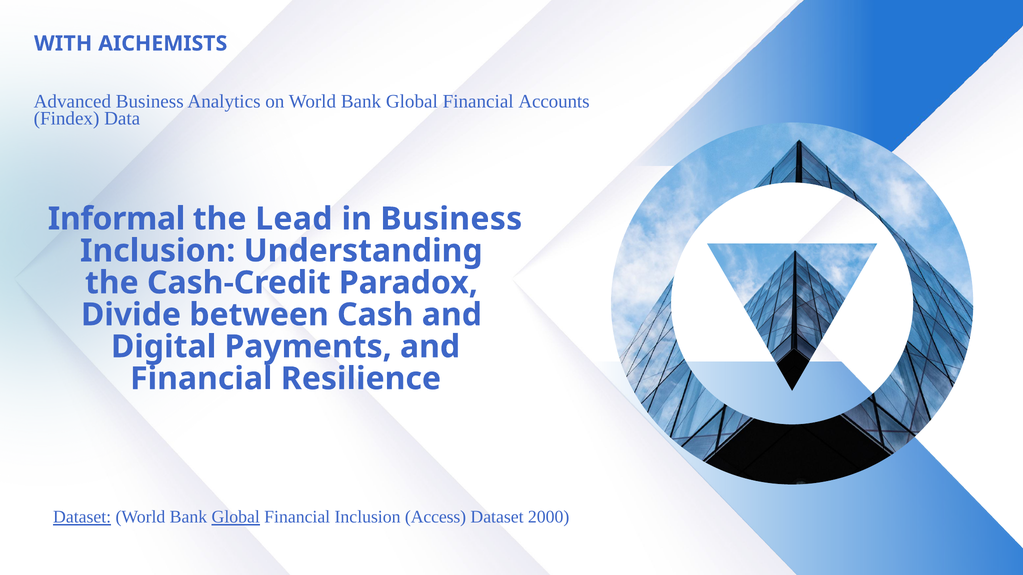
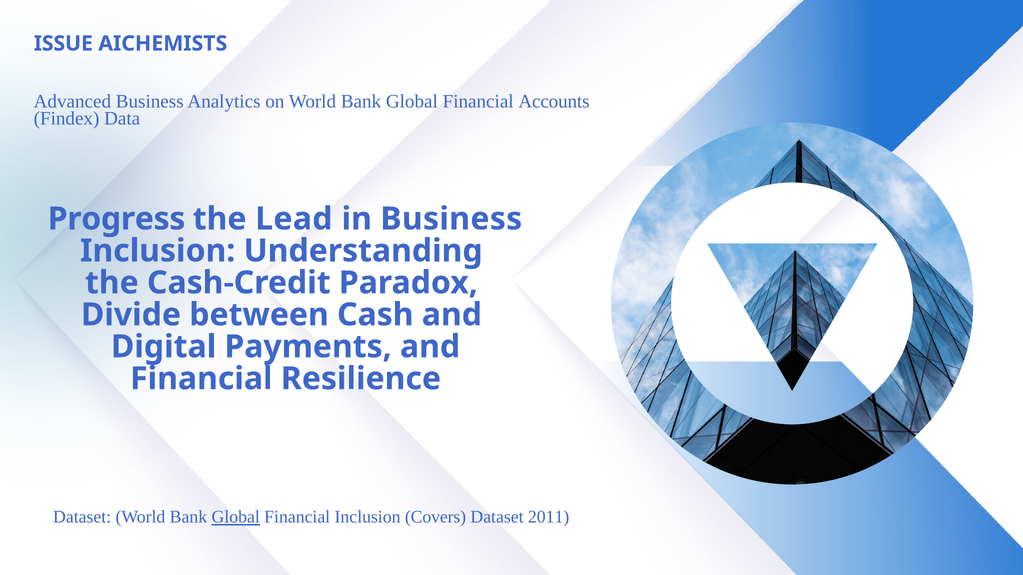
WITH: WITH -> ISSUE (63, 44)
Informal: Informal -> Progress (117, 219)
Dataset underline: present -> none (82, 518)
Access: Access -> Covers (436, 518)
2000: 2000 -> 2011 (549, 518)
